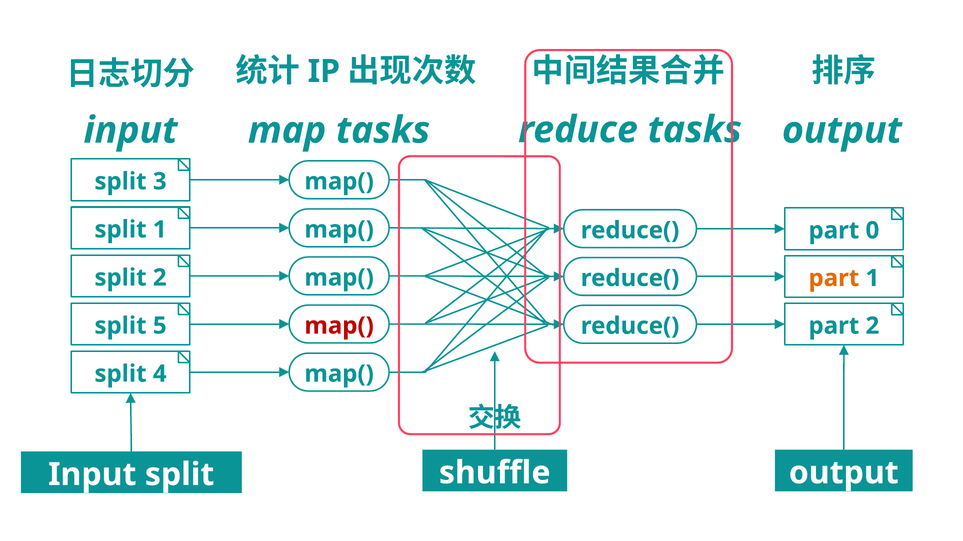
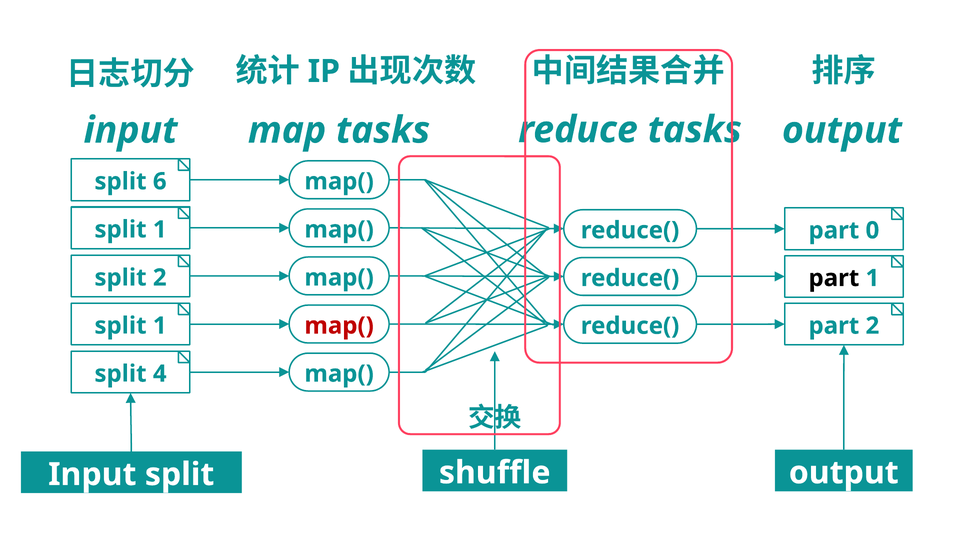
3: 3 -> 6 (160, 182)
part colour: orange -> black (834, 278)
5: 5 -> 1 (160, 326)
